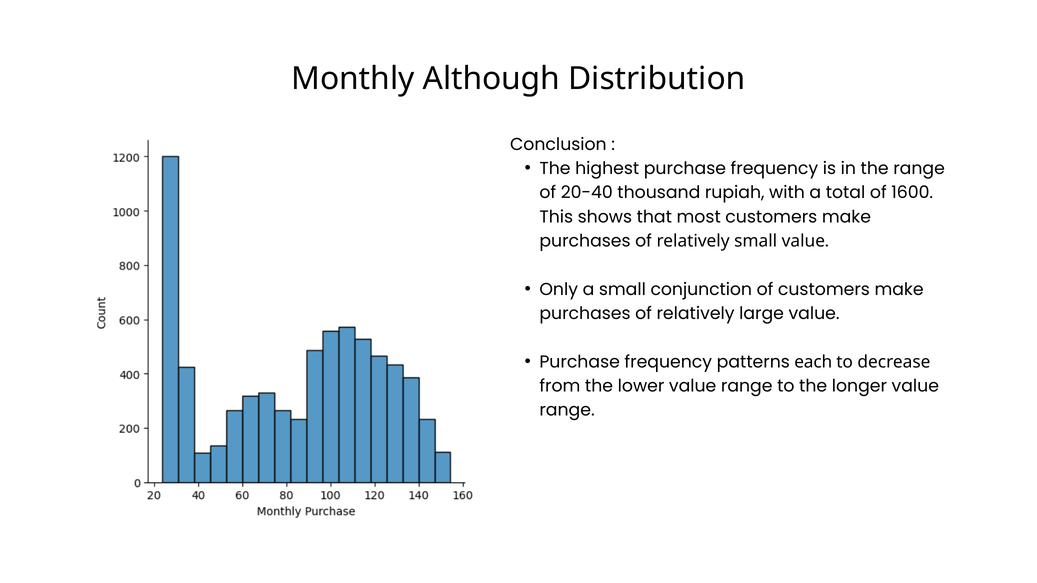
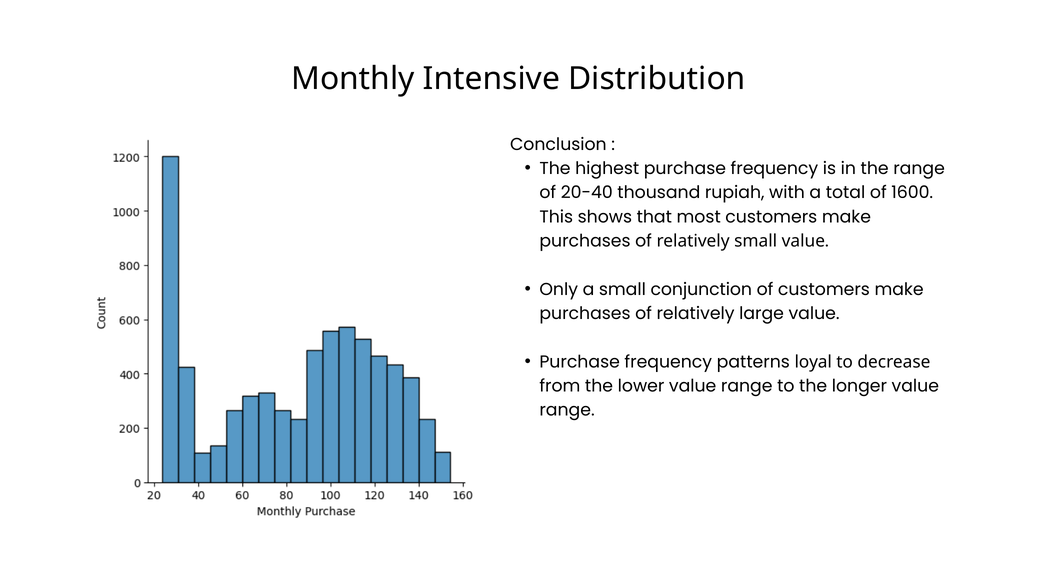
Although: Although -> Intensive (491, 79)
each: each -> loyal (813, 362)
